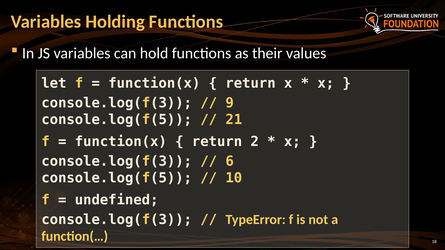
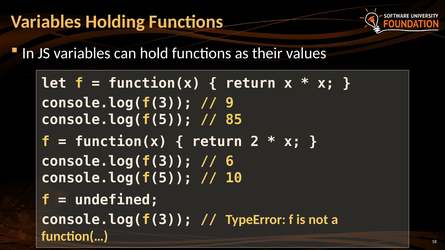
21: 21 -> 85 (234, 120)
